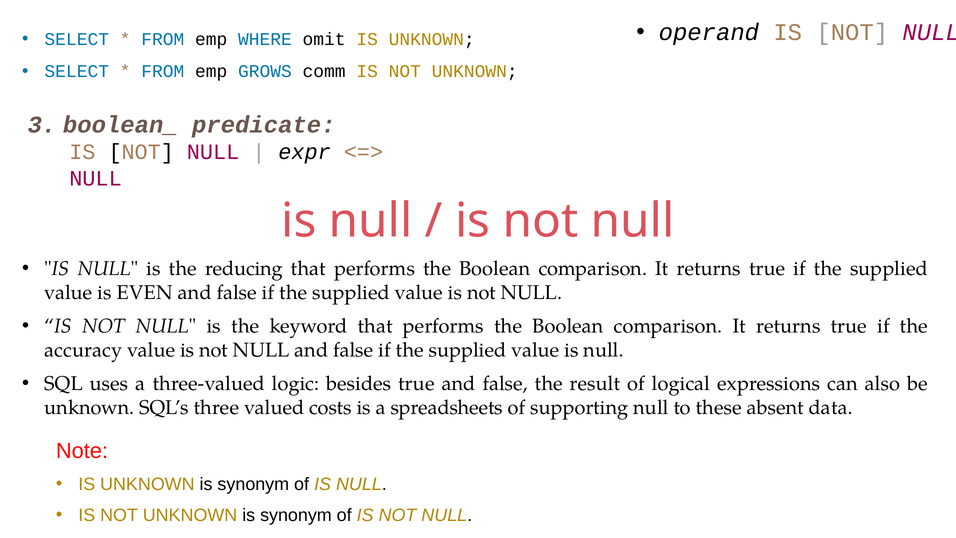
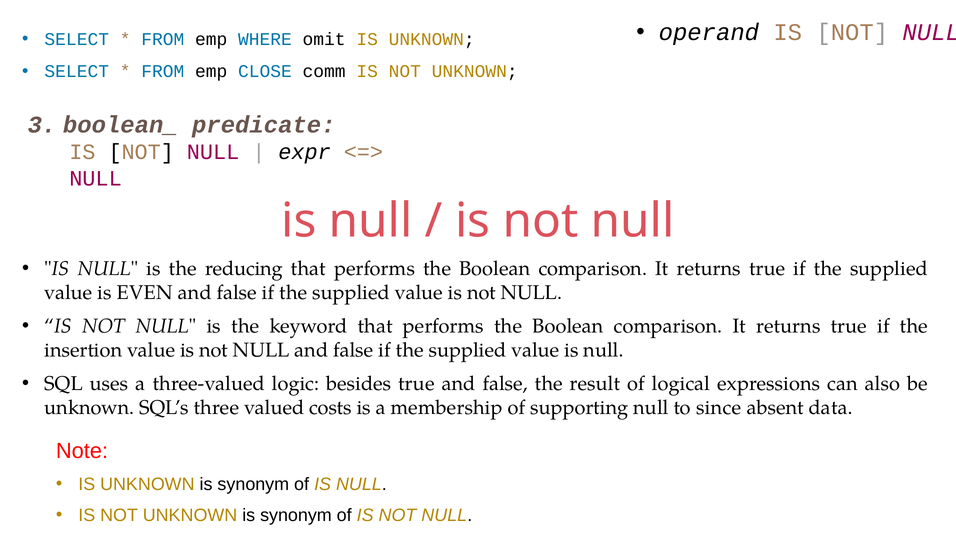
GROWS: GROWS -> CLOSE (265, 72)
accuracy: accuracy -> insertion (83, 350)
spreadsheets: spreadsheets -> membership (447, 407)
these: these -> since (719, 407)
